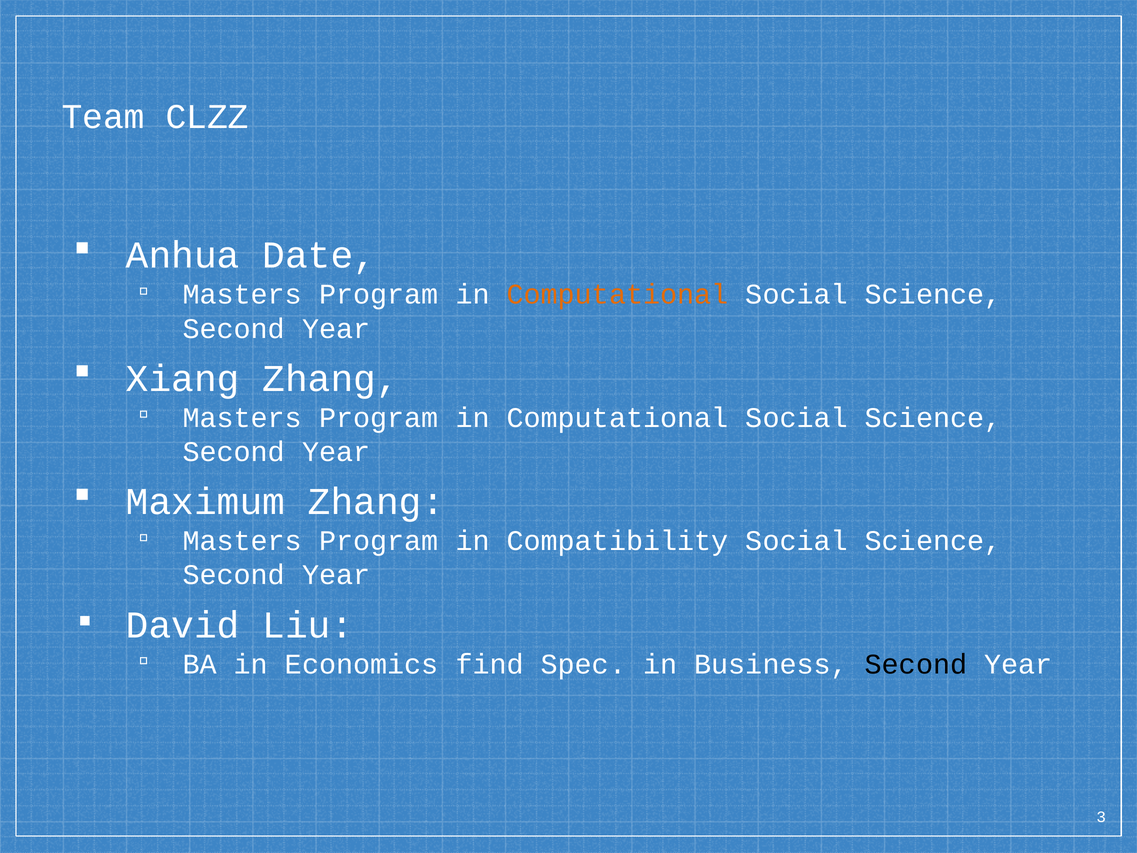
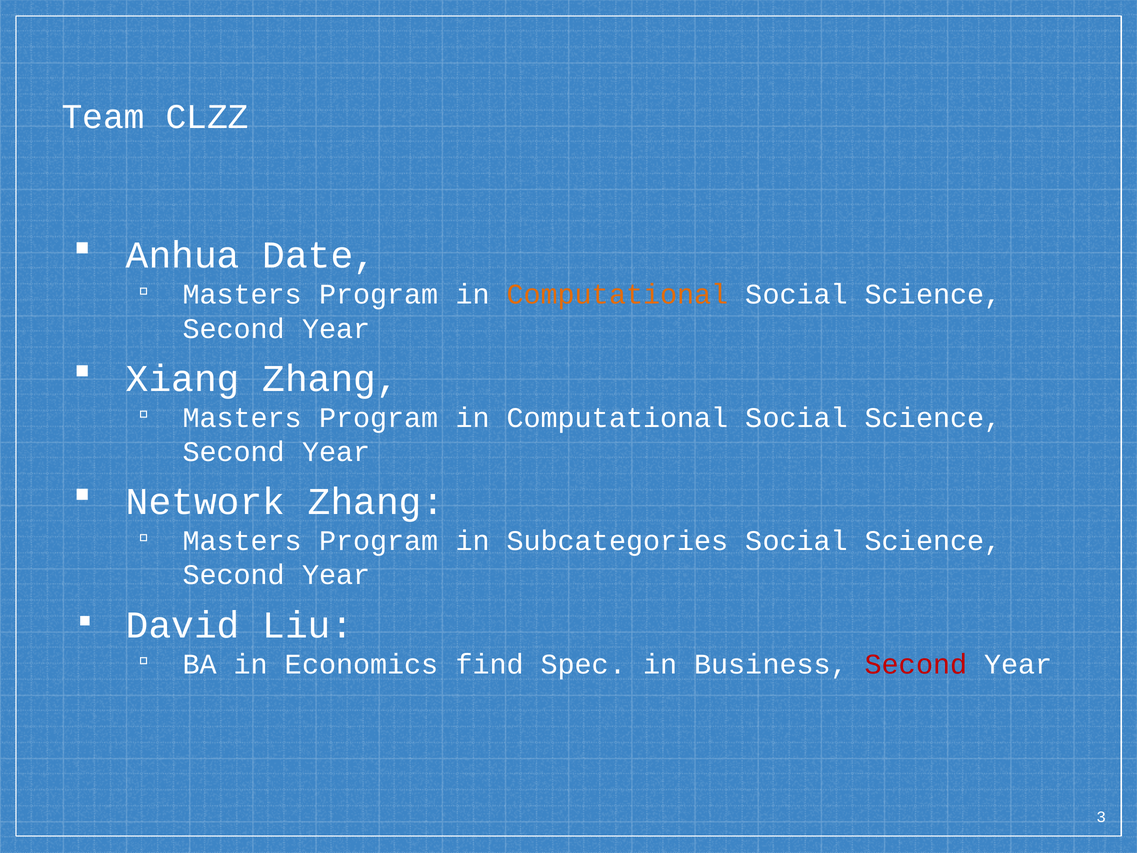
Maximum: Maximum -> Network (205, 502)
Compatibility: Compatibility -> Subcategories (618, 541)
Second colour: black -> red (916, 664)
